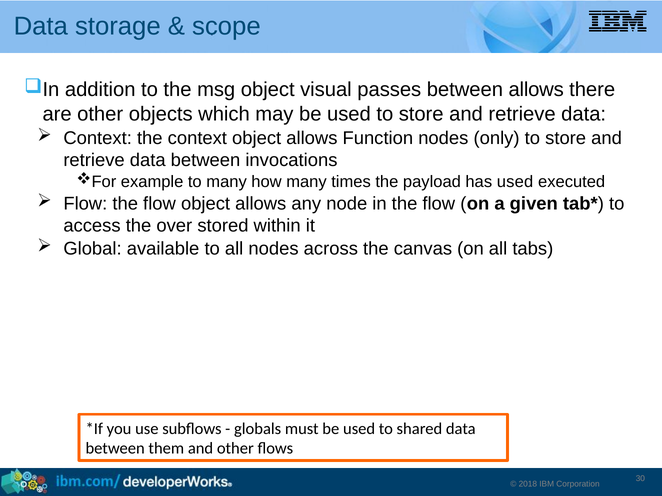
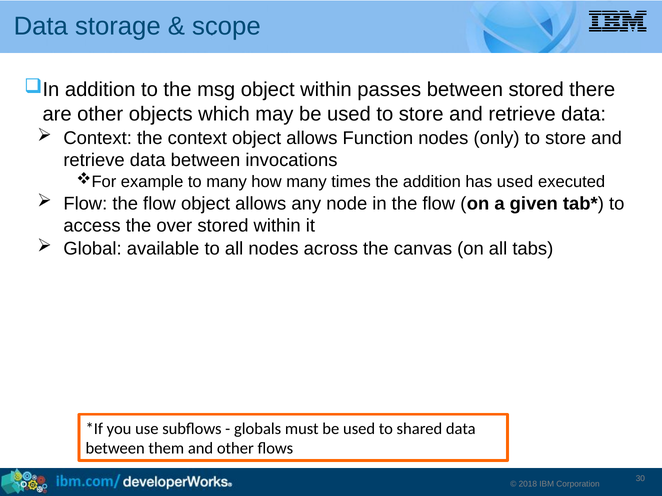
object visual: visual -> within (326, 90)
between allows: allows -> stored (536, 90)
the payload: payload -> addition (432, 182)
